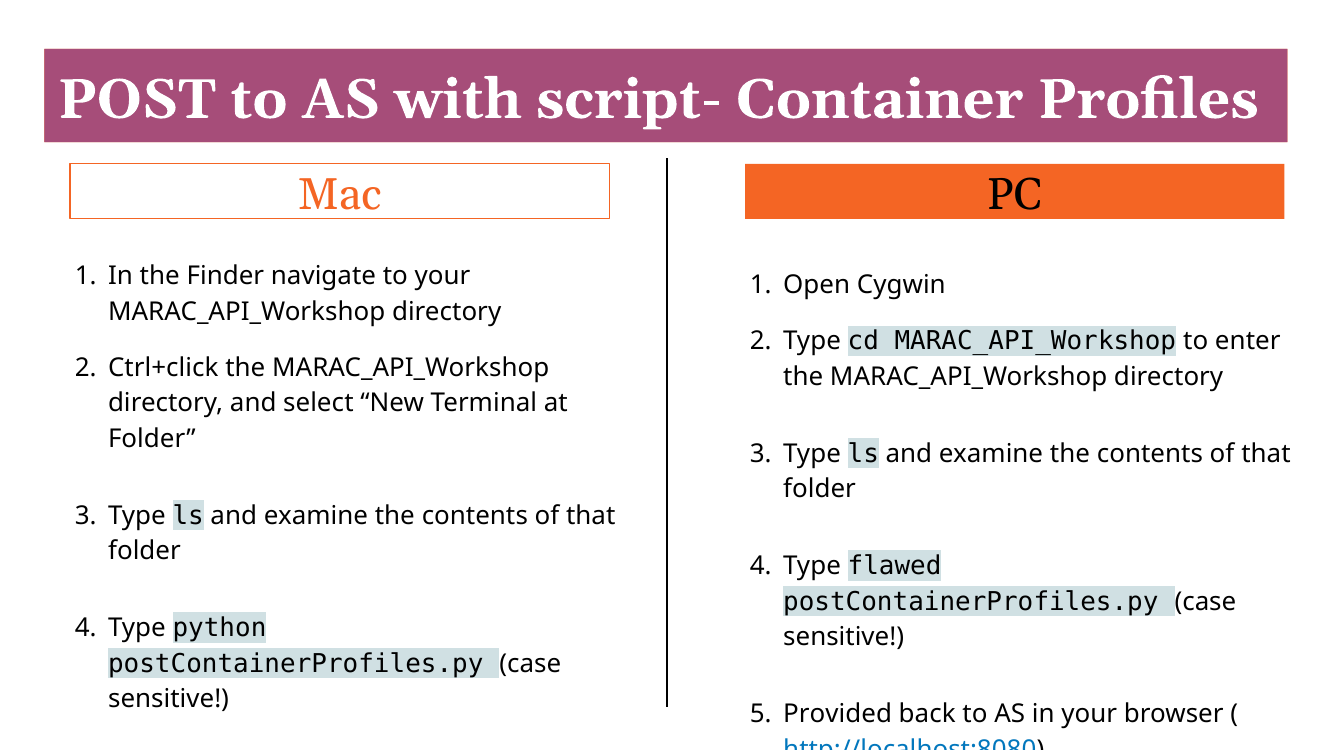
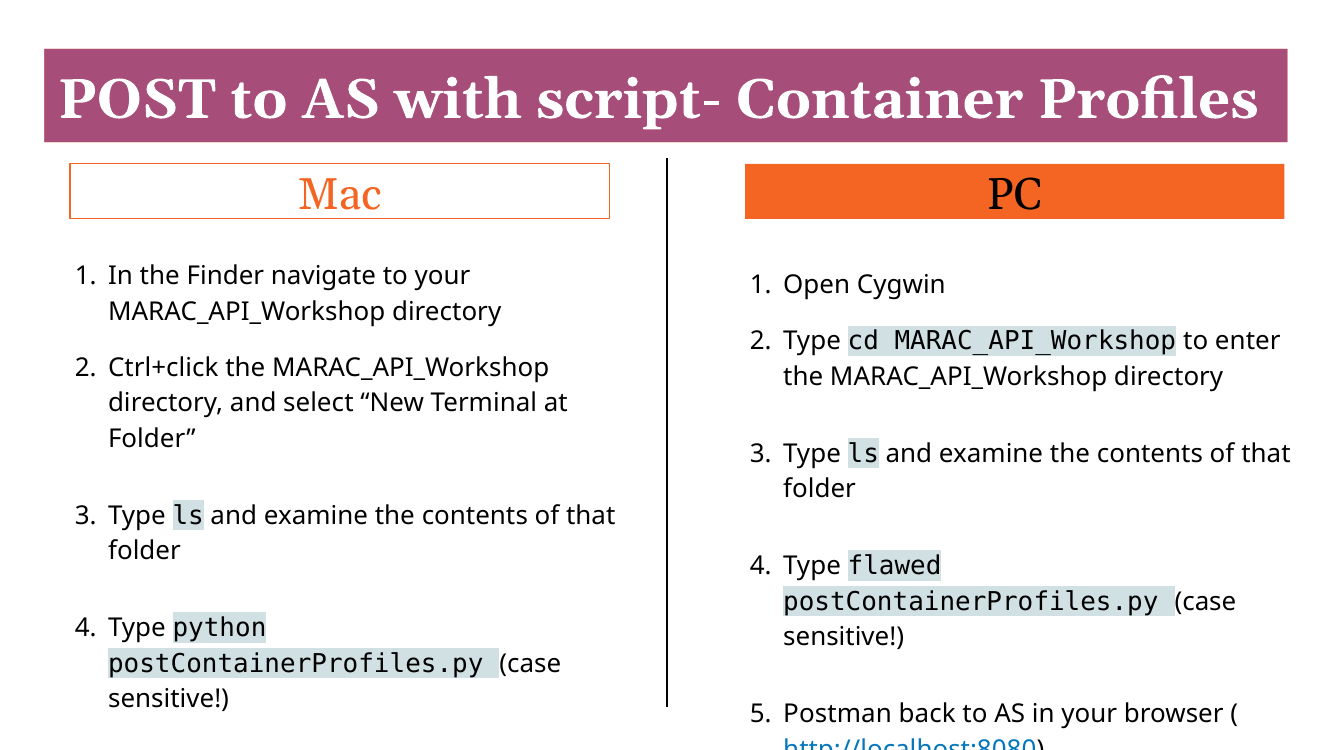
Provided: Provided -> Postman (838, 714)
